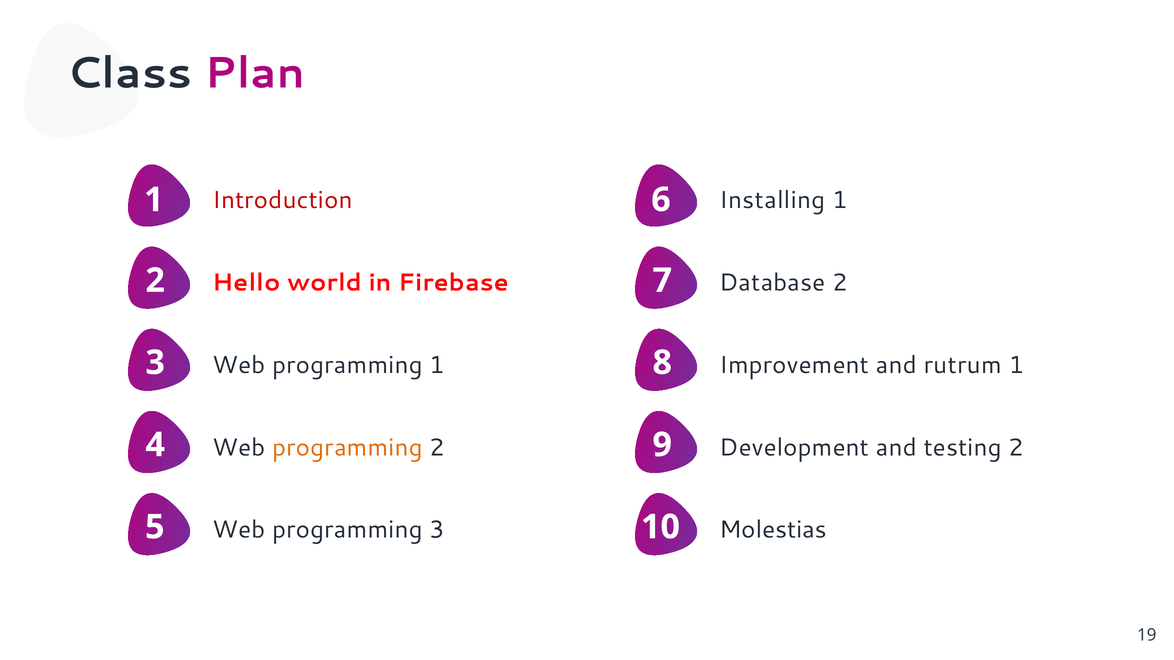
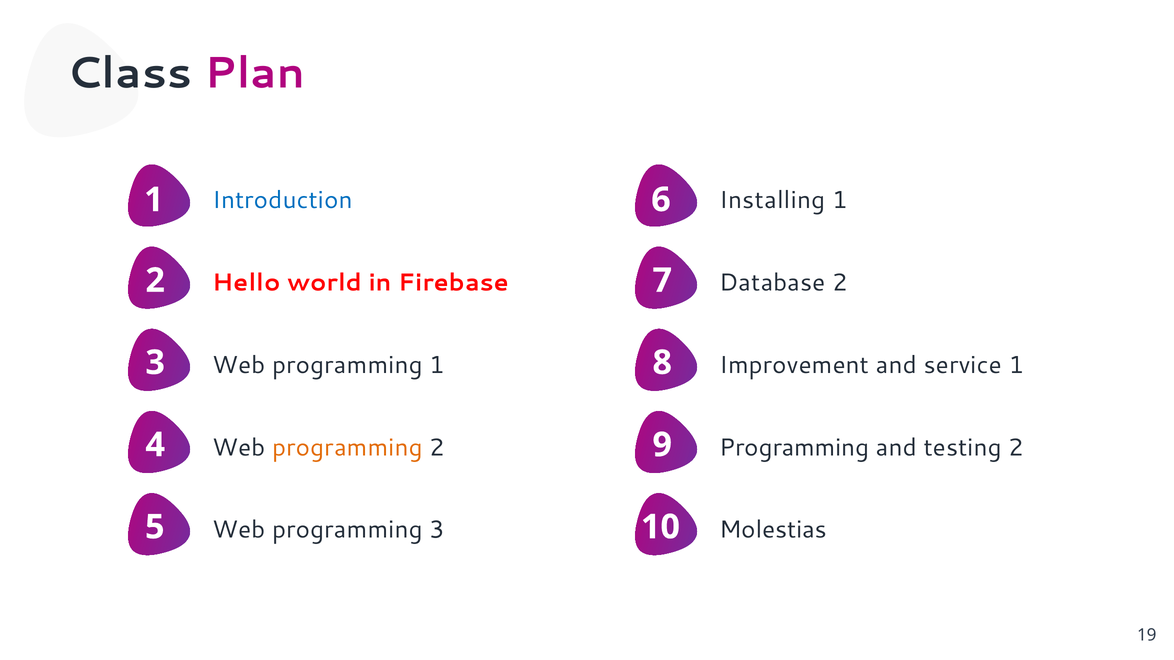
Introduction colour: red -> blue (283, 201)
rutrum: rutrum -> service (963, 365)
Development: Development -> Programming (794, 448)
